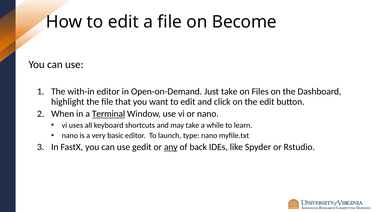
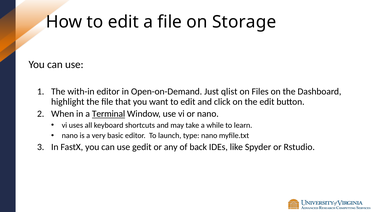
Become: Become -> Storage (244, 22)
Just take: take -> qlist (229, 91)
any underline: present -> none (171, 147)
